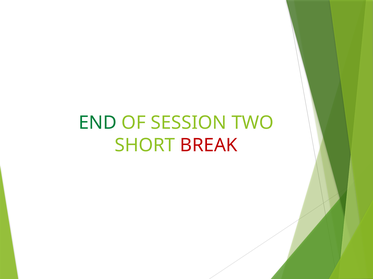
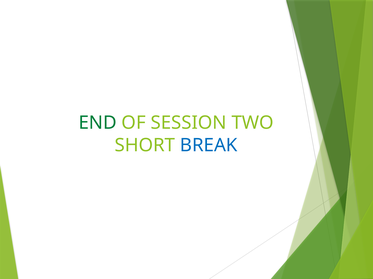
BREAK colour: red -> blue (209, 146)
